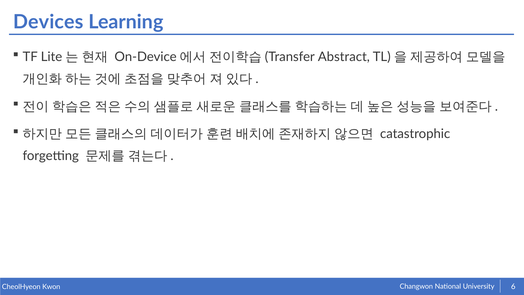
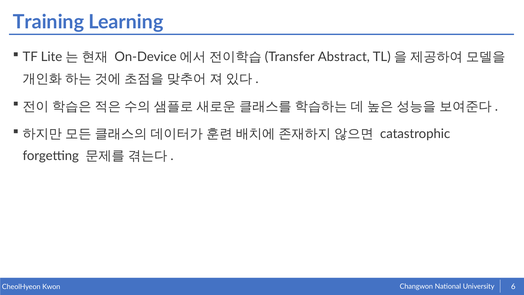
Devices: Devices -> Training (48, 22)
